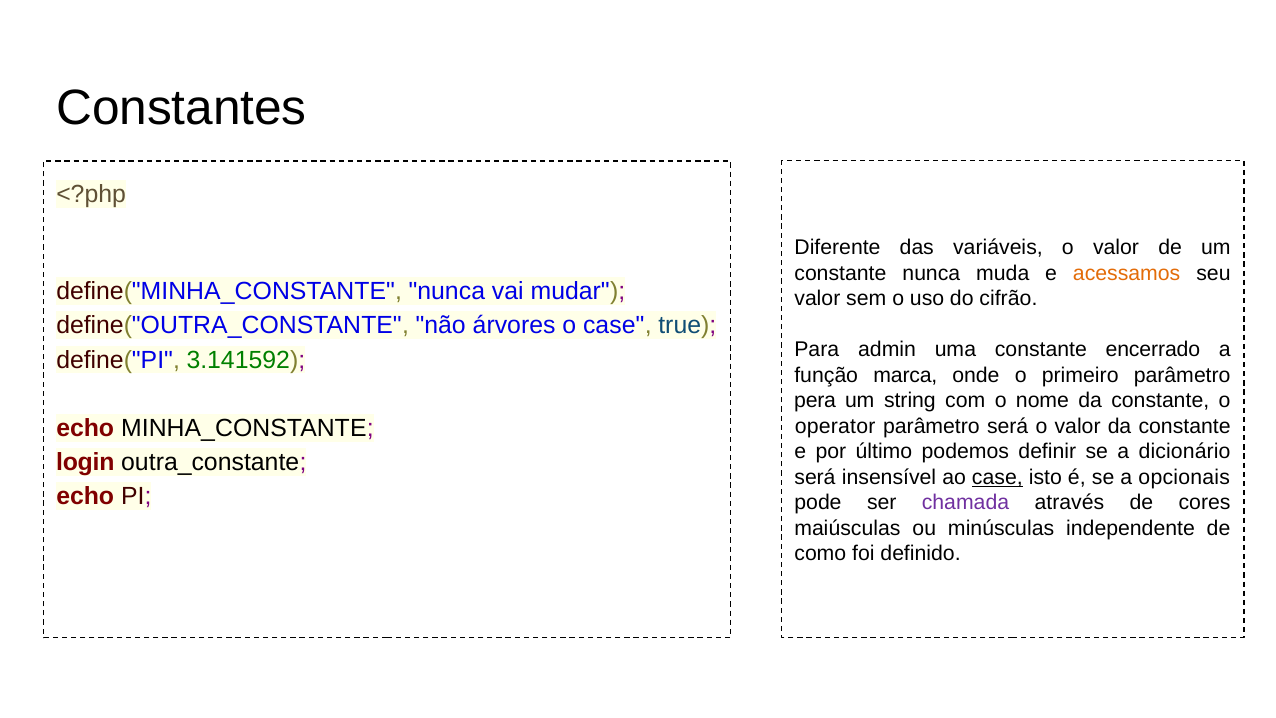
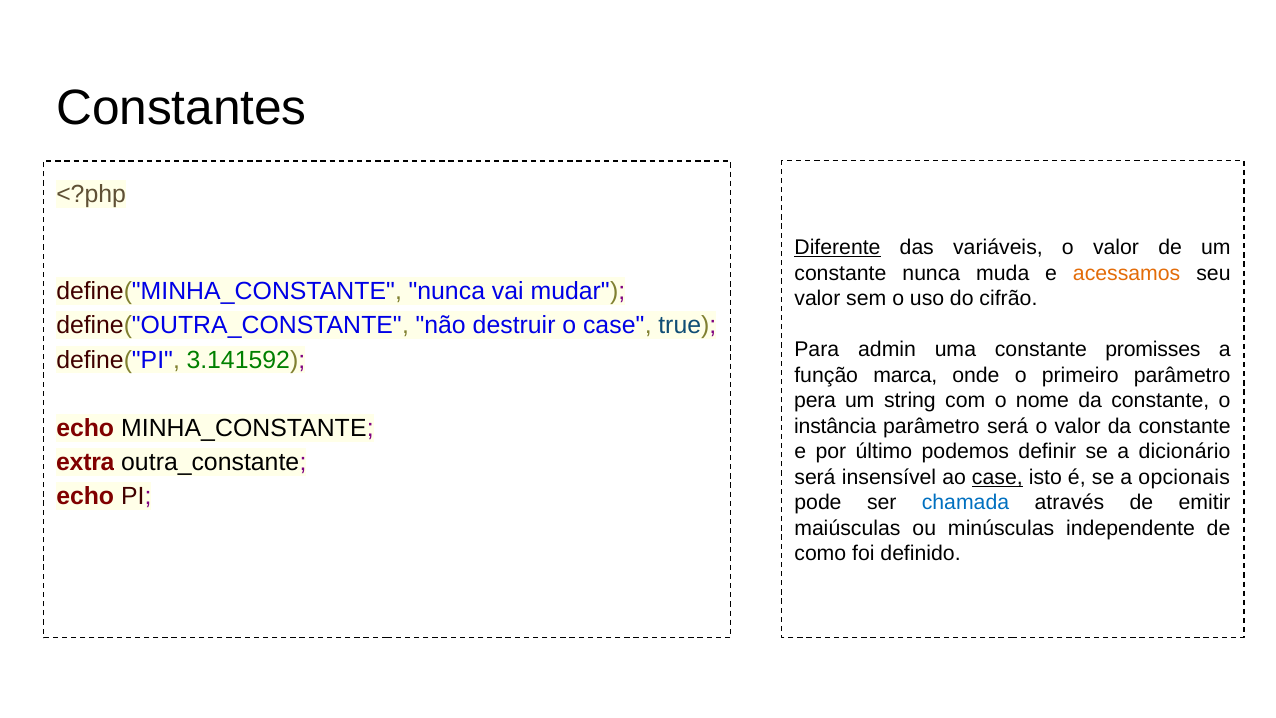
Diferente underline: none -> present (837, 247)
árvores: árvores -> destruir (514, 326)
encerrado: encerrado -> promisses (1153, 350)
operator: operator -> instância (835, 426)
login: login -> extra (85, 462)
chamada colour: purple -> blue (965, 503)
cores: cores -> emitir (1205, 503)
